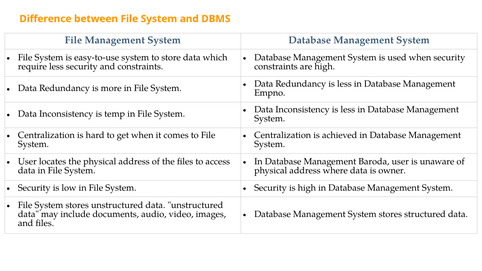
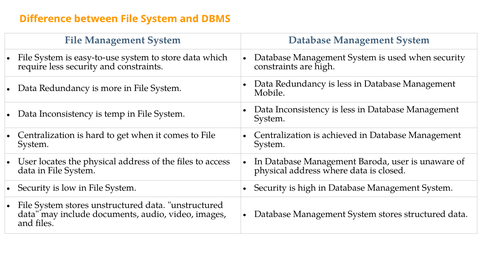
Empno: Empno -> Mobile (270, 93)
owner: owner -> closed (392, 171)
